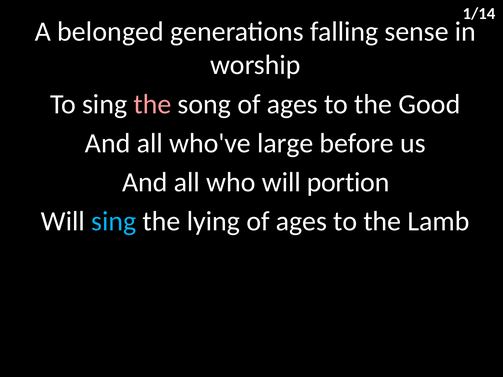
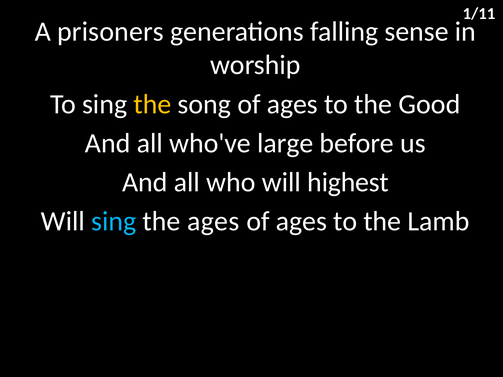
1/14: 1/14 -> 1/11 (479, 14)
belonged: belonged -> prisoners (110, 32)
the colour: pink -> yellow (152, 104)
portion: portion -> highest (348, 182)
the lying: lying -> ages (213, 222)
